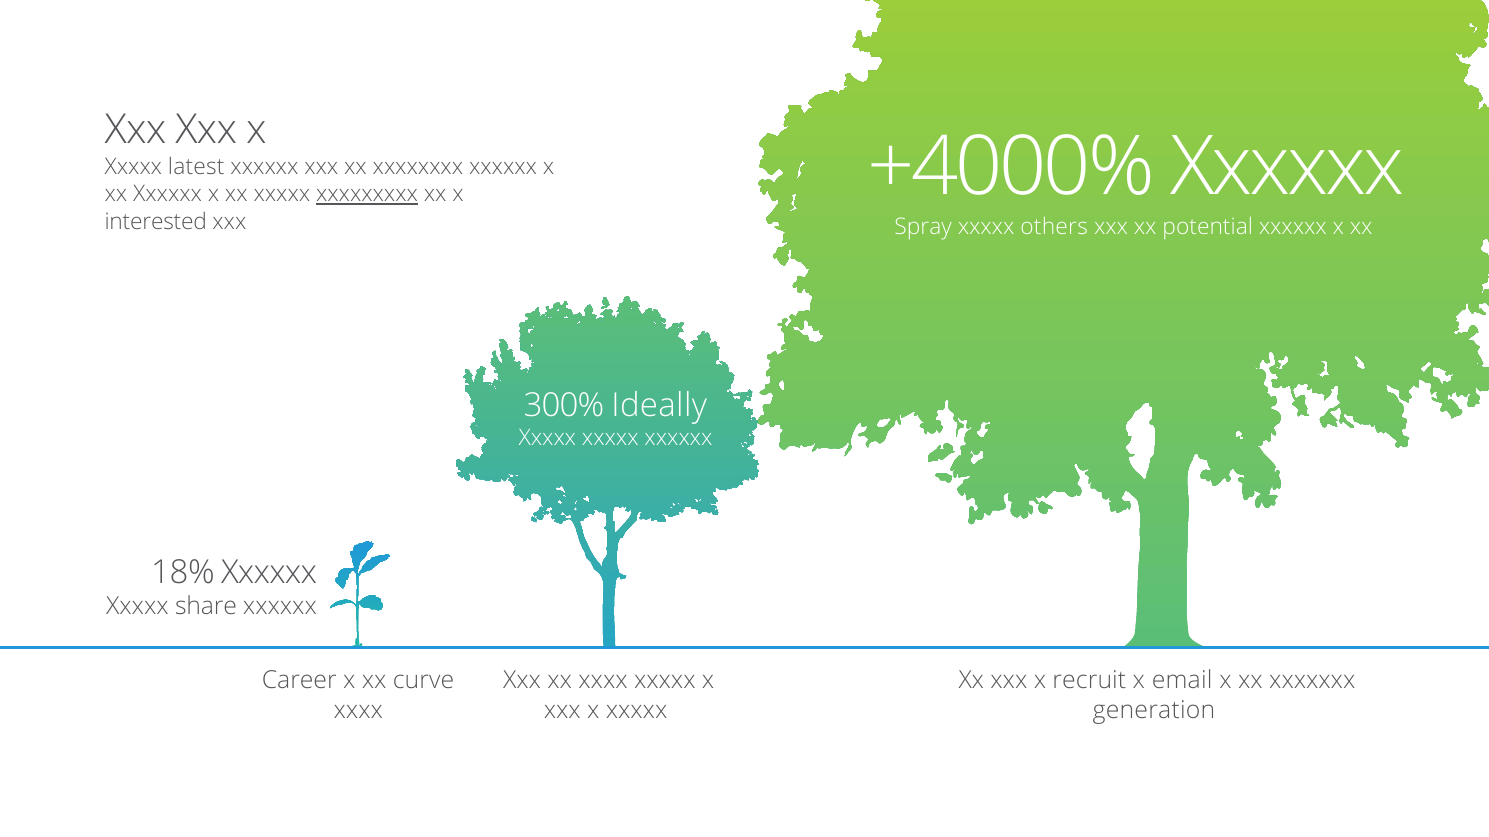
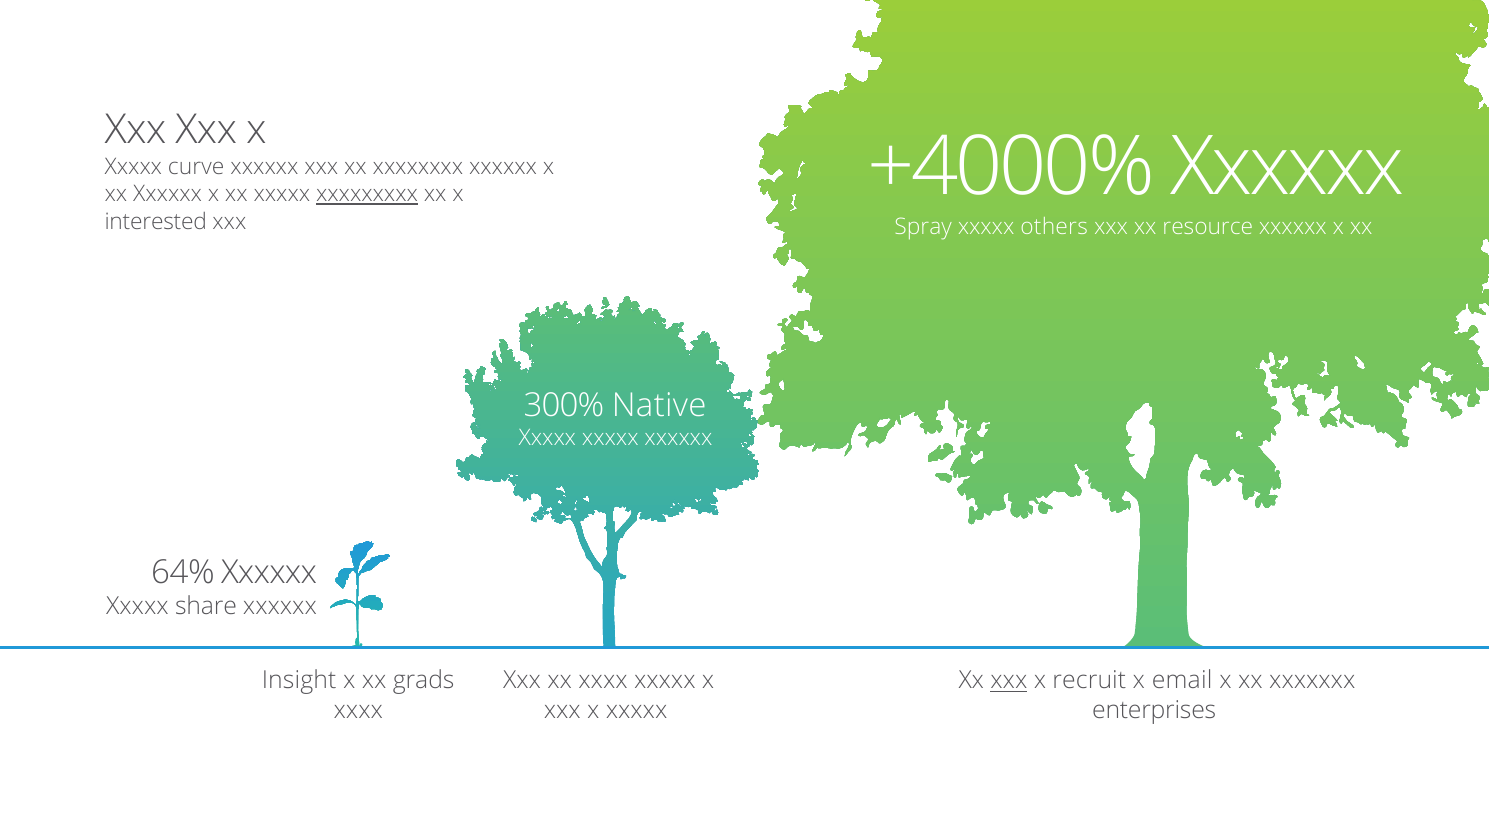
latest: latest -> curve (196, 167)
potential: potential -> resource (1208, 227)
Ideally: Ideally -> Native (659, 406)
18%: 18% -> 64% (183, 573)
Career: Career -> Insight (299, 681)
curve: curve -> grads (424, 681)
xxx underline: none -> present (1009, 681)
generation: generation -> enterprises (1154, 711)
